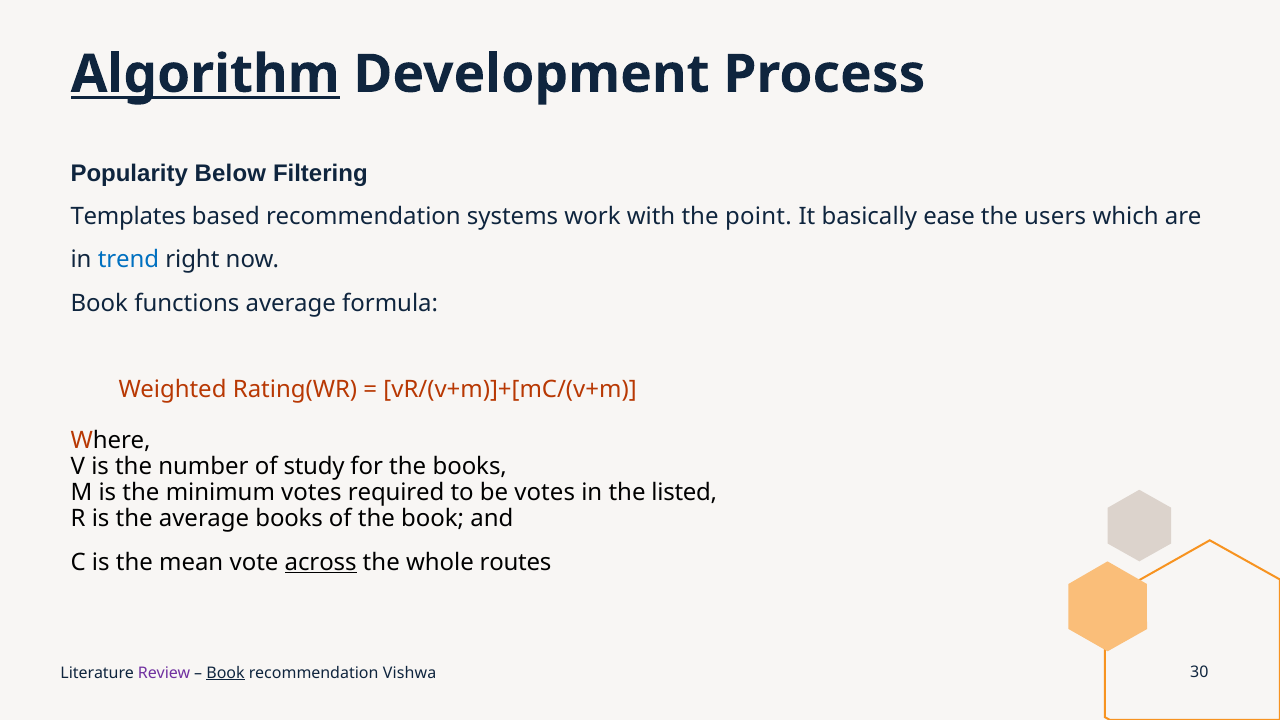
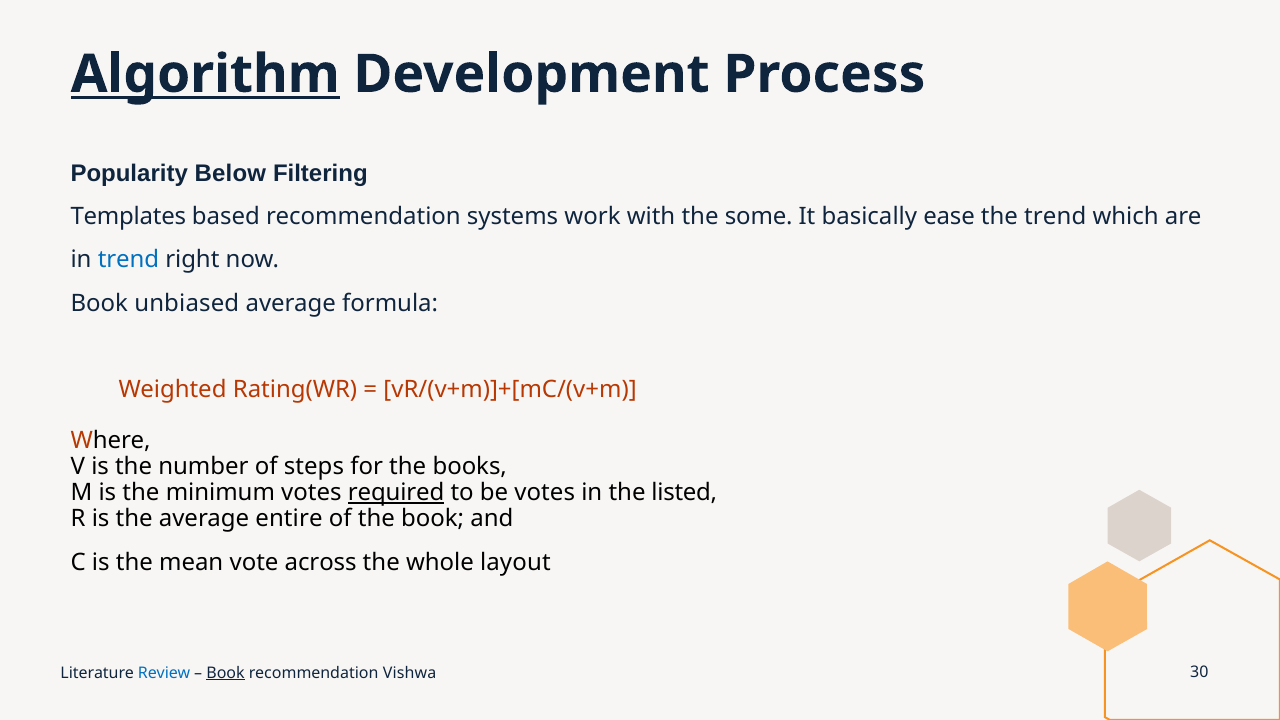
point: point -> some (759, 217)
the users: users -> trend (1055, 217)
functions: functions -> unbiased (187, 303)
study: study -> steps (314, 467)
required underline: none -> present (396, 493)
average books: books -> entire (289, 519)
across underline: present -> none (321, 562)
routes: routes -> layout (515, 562)
Review colour: purple -> blue (164, 673)
